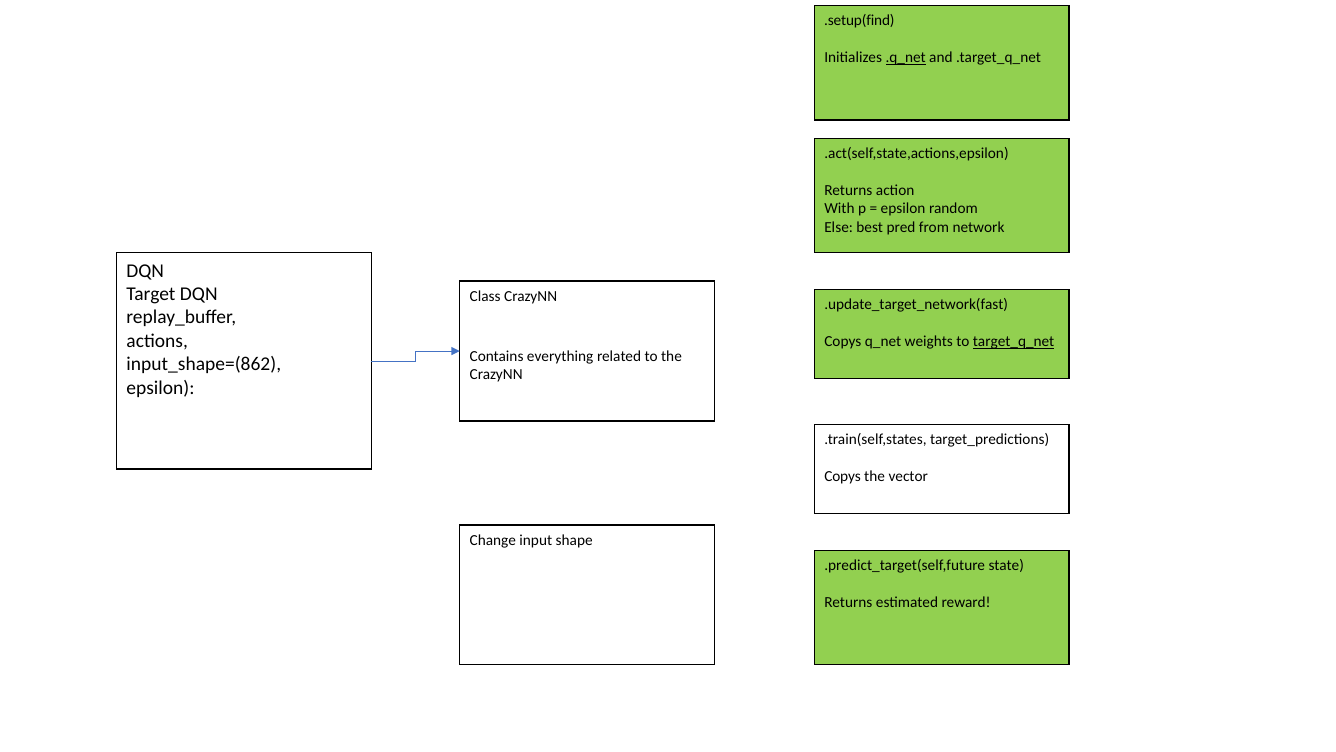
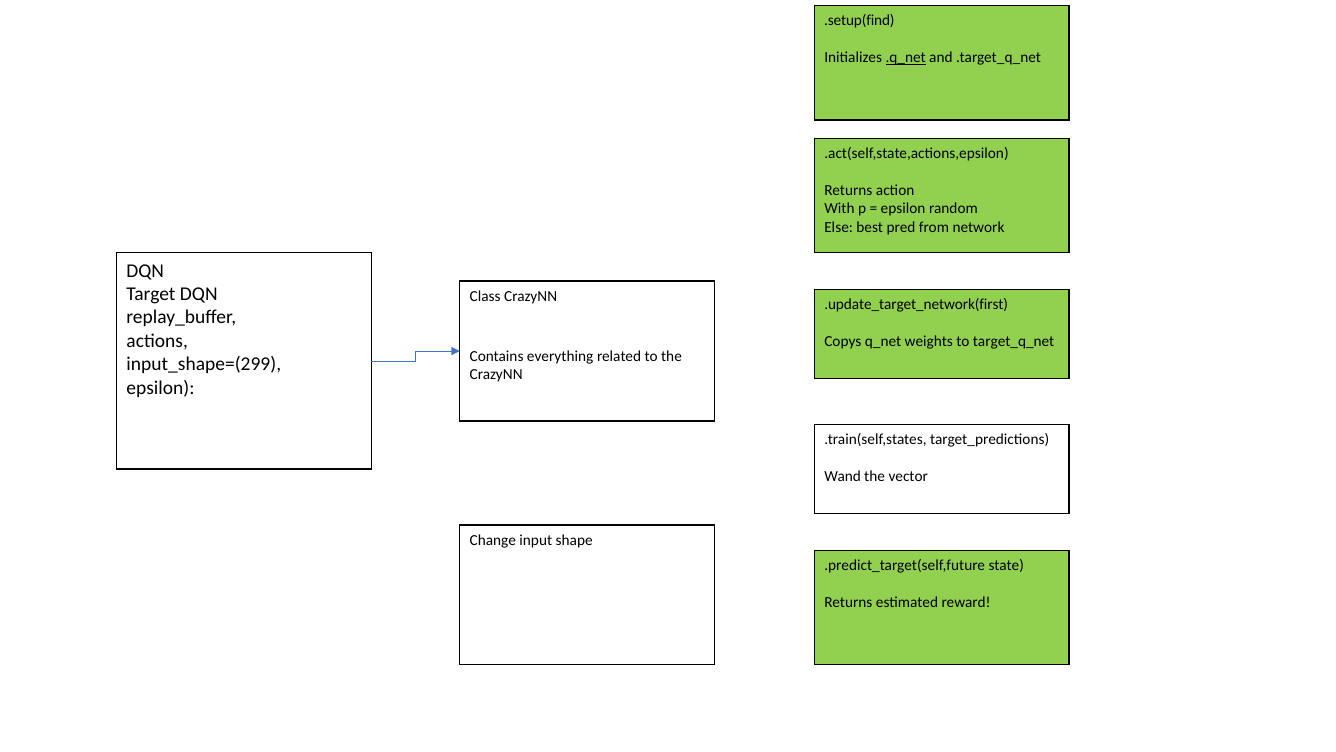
.update_target_network(fast: .update_target_network(fast -> .update_target_network(first (916, 304)
target_q_net underline: present -> none (1014, 341)
input_shape=(862: input_shape=(862 -> input_shape=(299 (204, 364)
Copys: Copys -> Wand (843, 476)
